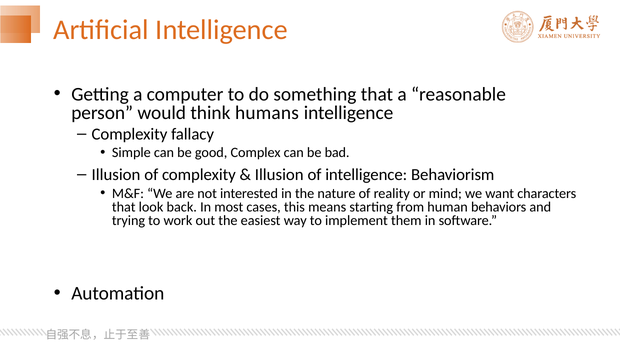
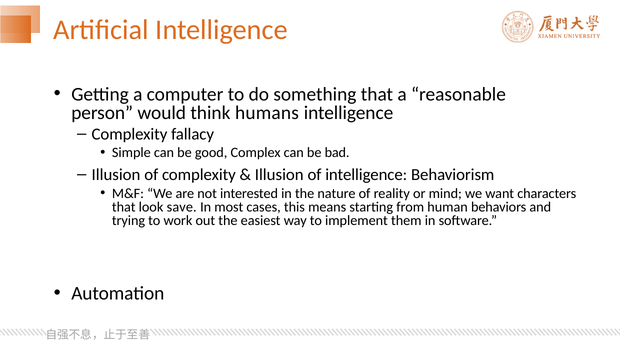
back: back -> save (182, 207)
